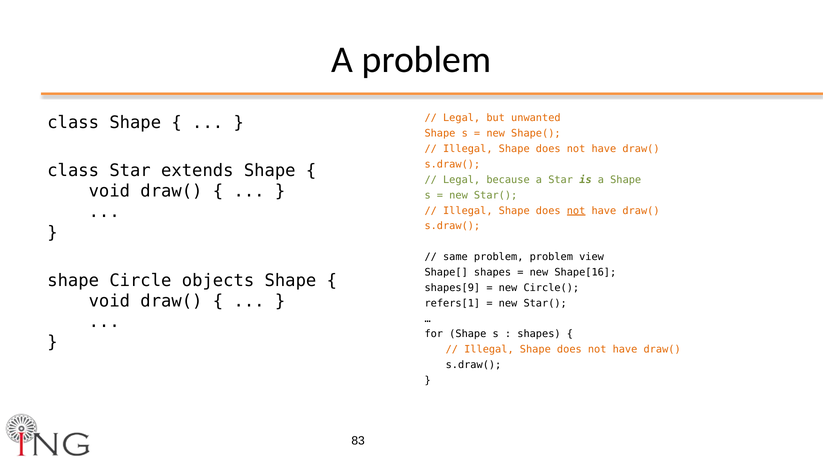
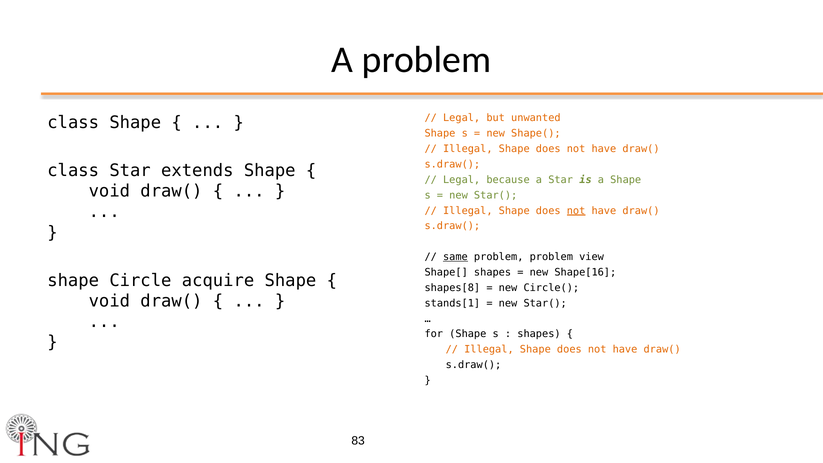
same underline: none -> present (455, 257)
objects: objects -> acquire (218, 280)
shapes[9: shapes[9 -> shapes[8 (452, 288)
refers[1: refers[1 -> stands[1 (452, 303)
